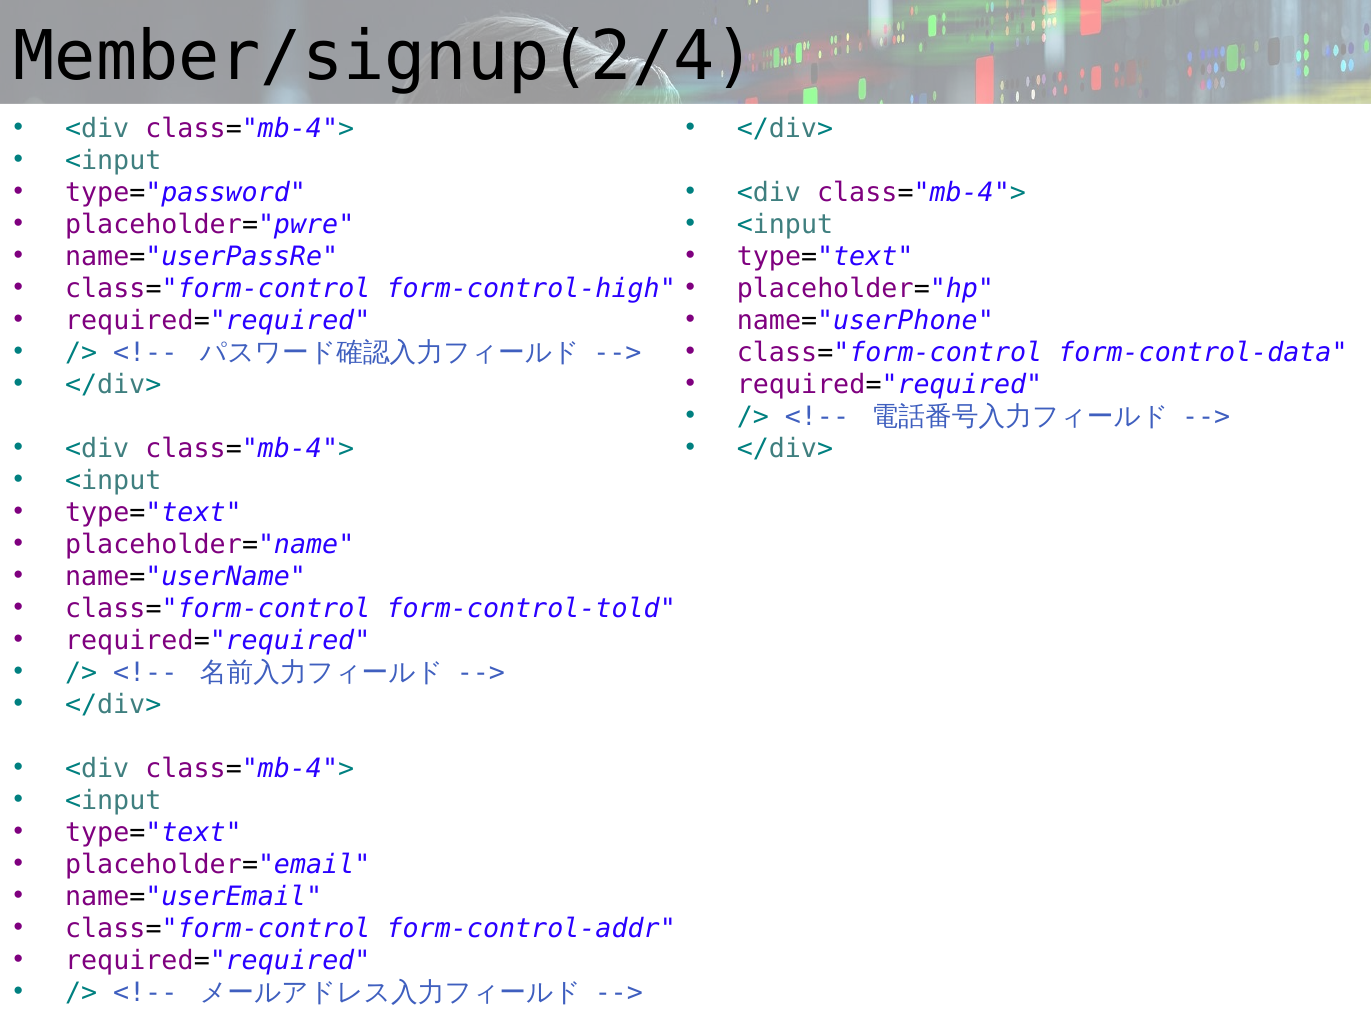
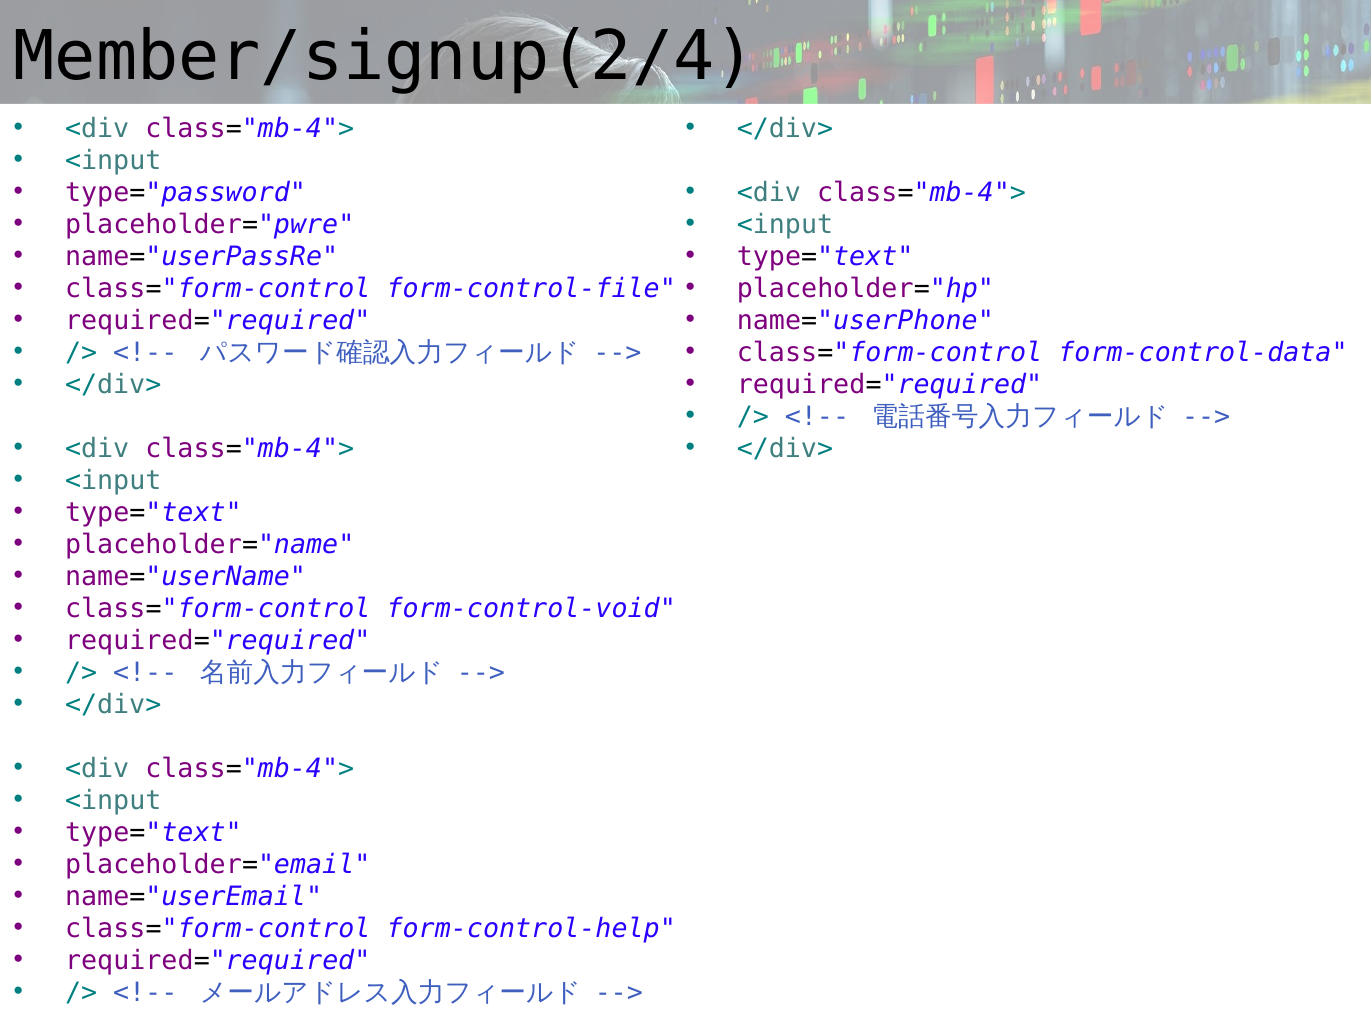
form-control-high: form-control-high -> form-control-file (531, 289)
form-control-told: form-control-told -> form-control-void (531, 609)
form-control-addr: form-control-addr -> form-control-help (531, 929)
